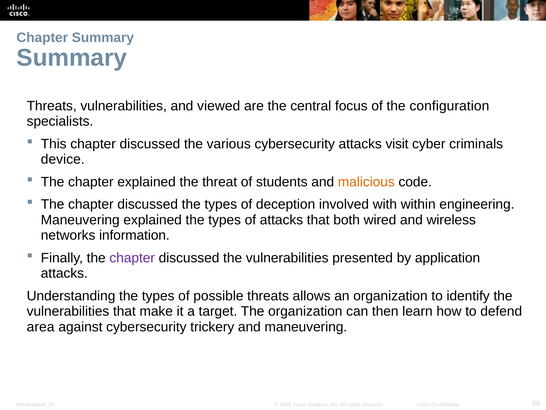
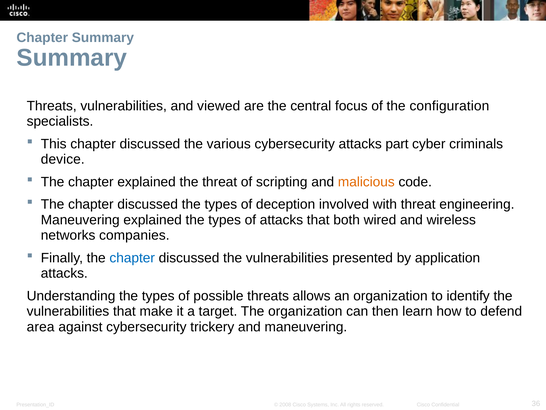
visit: visit -> part (397, 144)
students: students -> scripting (282, 182)
with within: within -> threat (418, 204)
information: information -> companies (134, 235)
chapter colour: purple -> blue (132, 258)
